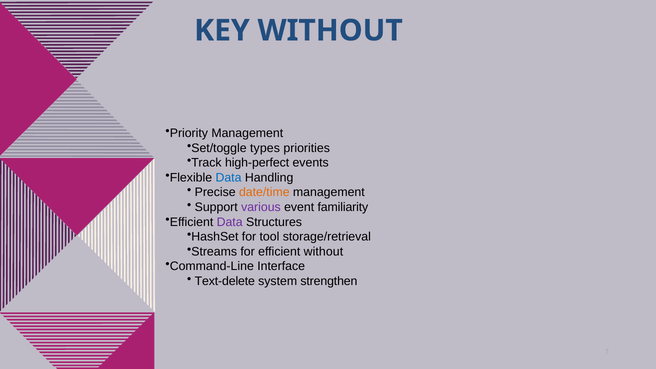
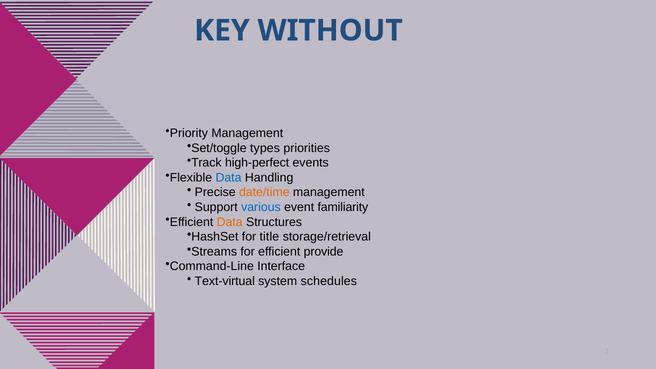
various colour: purple -> blue (261, 207)
Data colour: purple -> orange (230, 222)
tool: tool -> title (269, 237)
efficient without: without -> provide (324, 251)
Text-delete: Text-delete -> Text-virtual (225, 281)
strengthen: strengthen -> schedules (329, 281)
